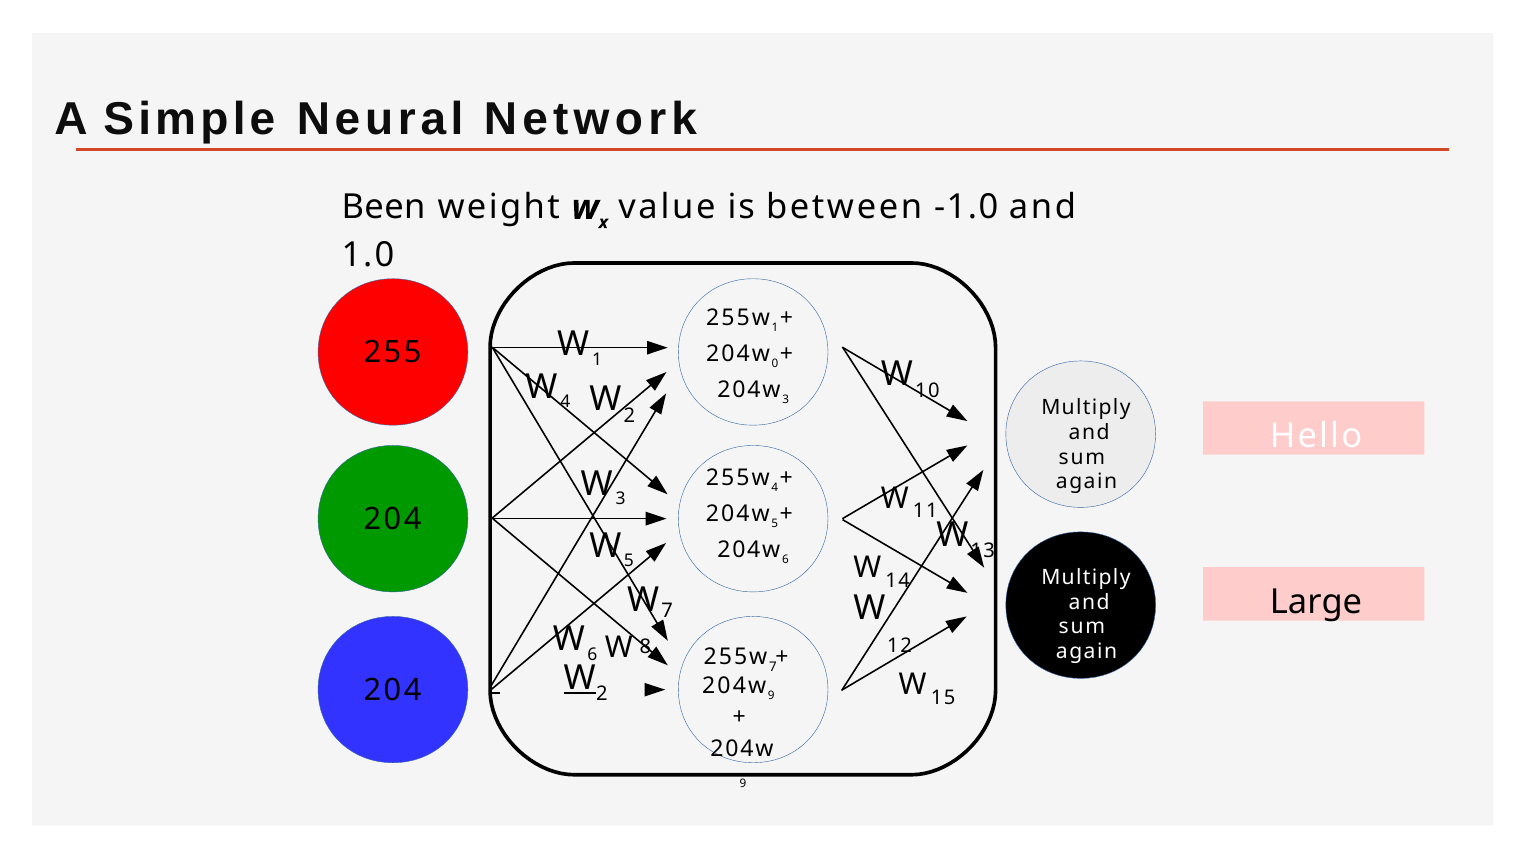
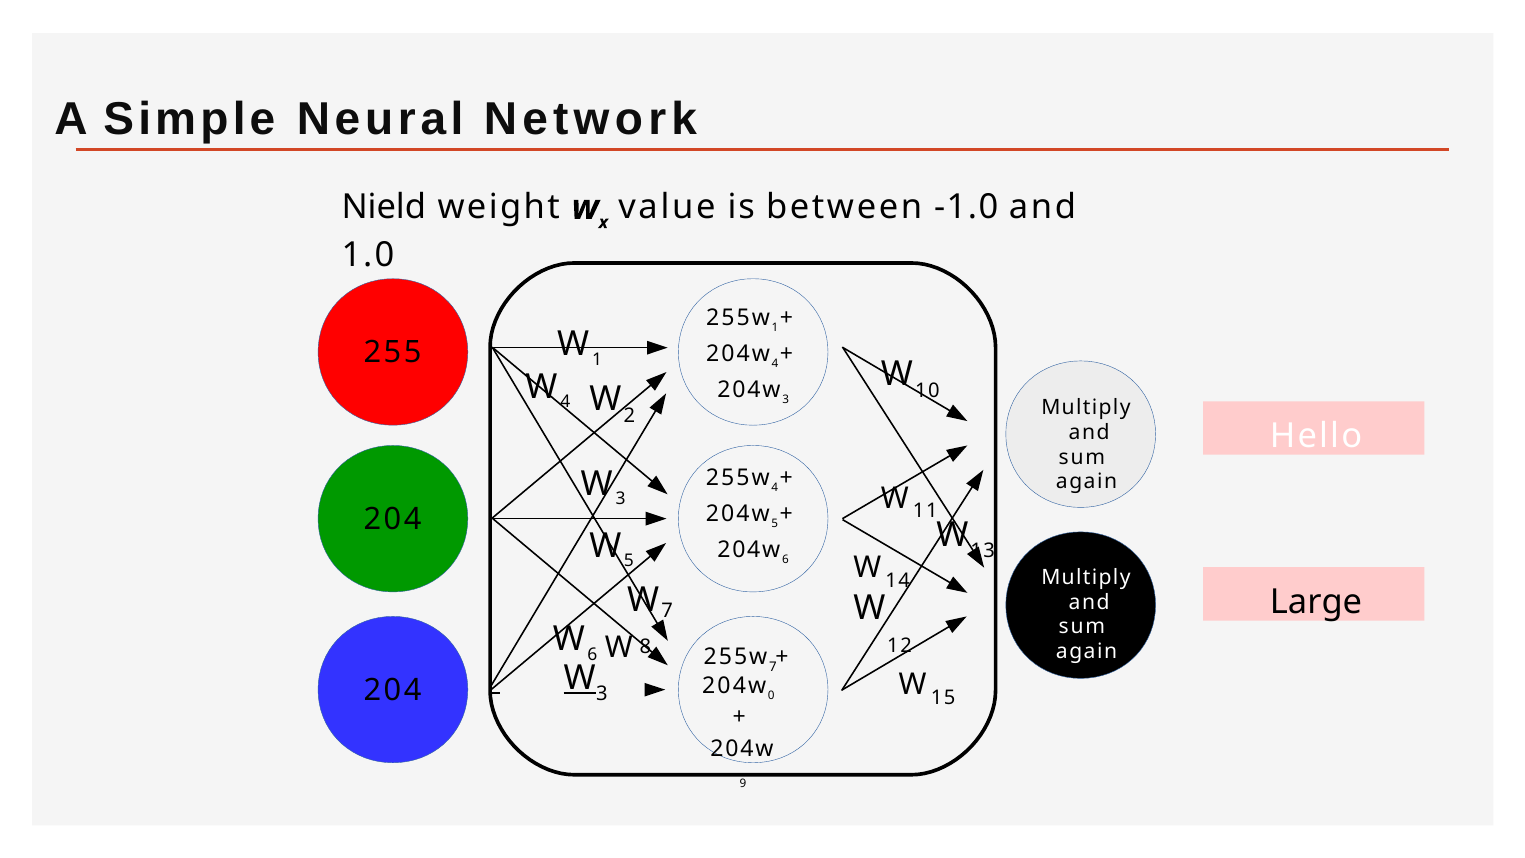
Been: Been -> Nield (384, 207)
0: 0 -> 4 (775, 364)
2: 2 -> 3 (602, 694)
9: 9 -> 0 (771, 695)
